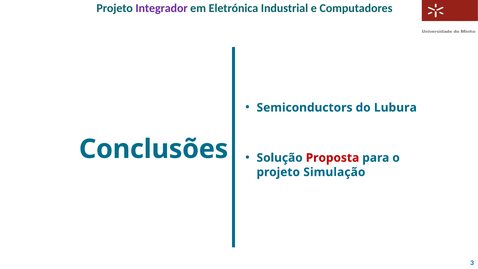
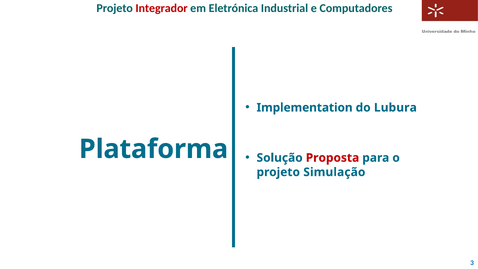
Integrador colour: purple -> red (162, 8)
Semiconductors: Semiconductors -> Implementation (305, 108)
Conclusões: Conclusões -> Plataforma (154, 149)
